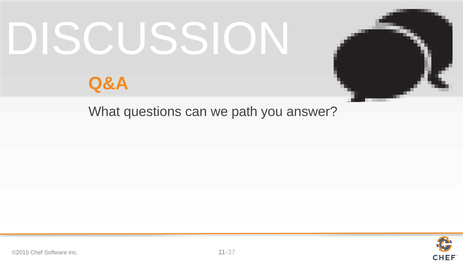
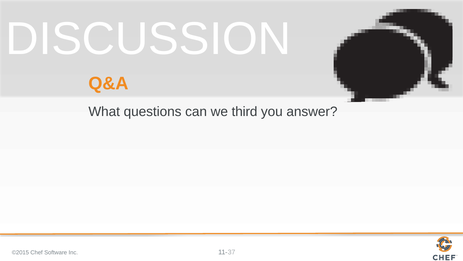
path: path -> third (245, 111)
